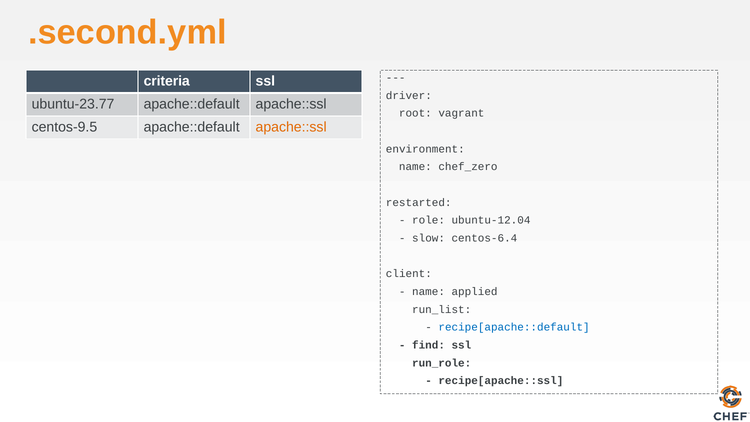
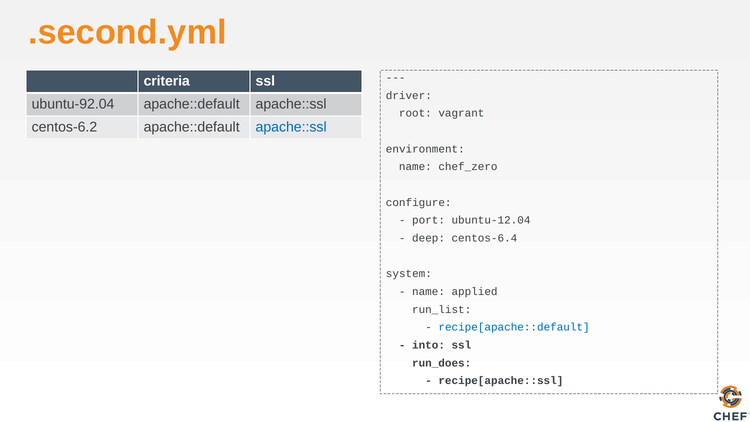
ubuntu-23.77: ubuntu-23.77 -> ubuntu-92.04 (73, 104)
centos-9.5: centos-9.5 -> centos-6.2 (64, 127)
apache::ssl colour: orange -> blue (291, 127)
restarted: restarted -> configure (419, 202)
role: role -> port (429, 220)
slow: slow -> deep (429, 238)
client: client -> system (409, 274)
find: find -> into (429, 345)
run_role: run_role -> run_does (442, 363)
